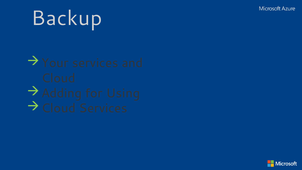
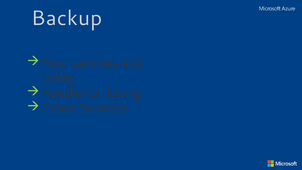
Cloud: Cloud -> Using (58, 78)
Adding: Adding -> Handle (62, 93)
